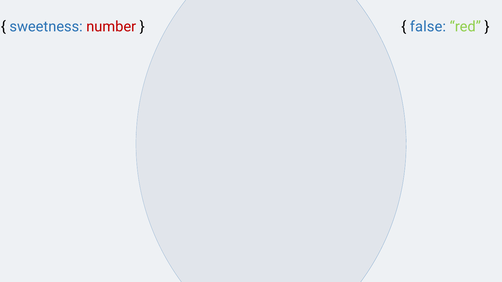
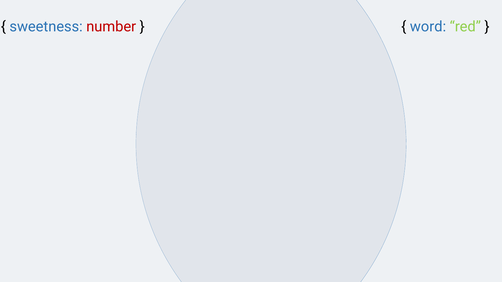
false: false -> word (428, 27)
